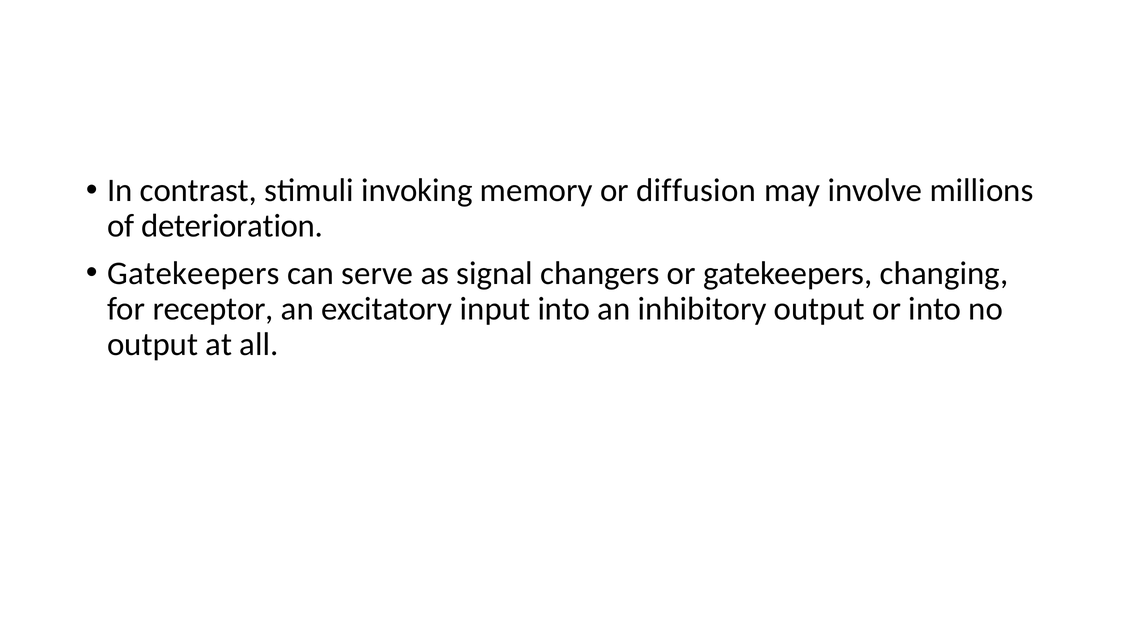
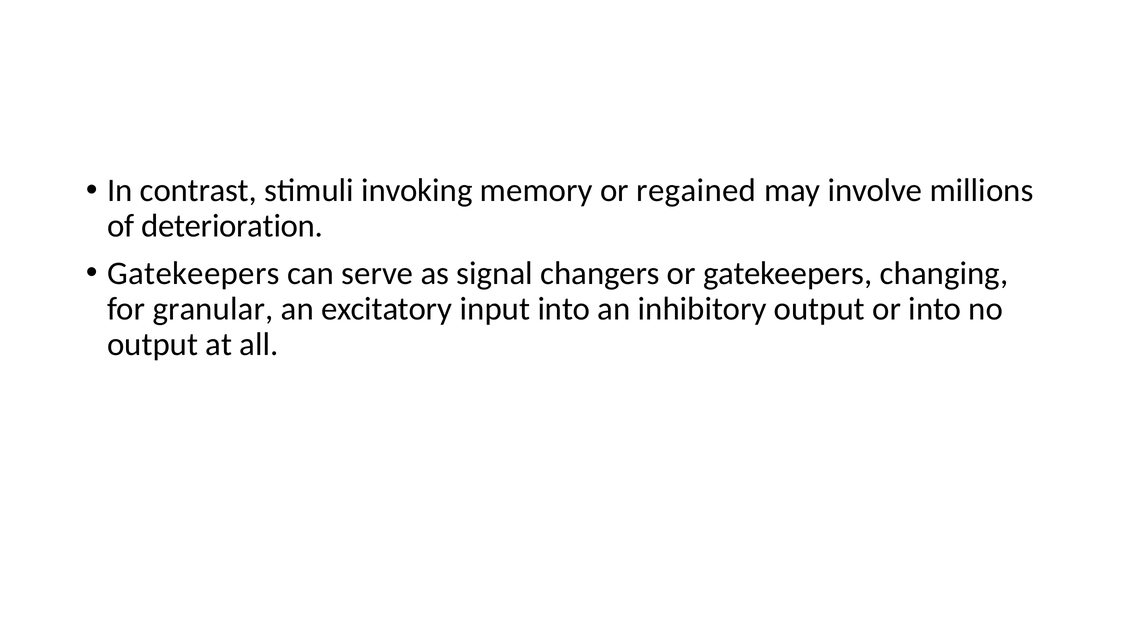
diffusion: diffusion -> regained (696, 191)
receptor: receptor -> granular (213, 309)
